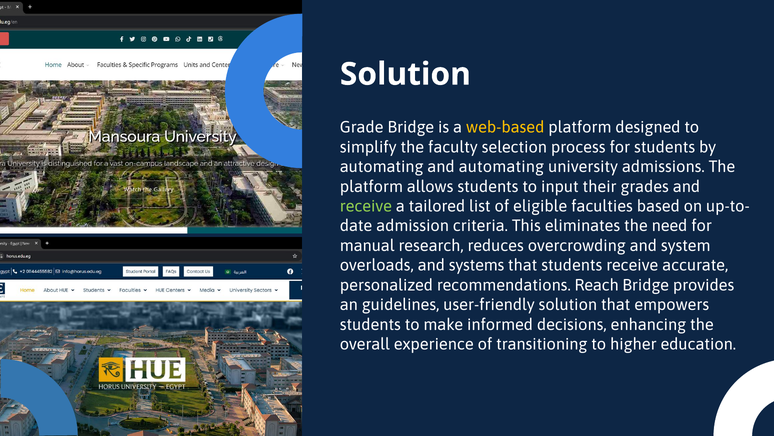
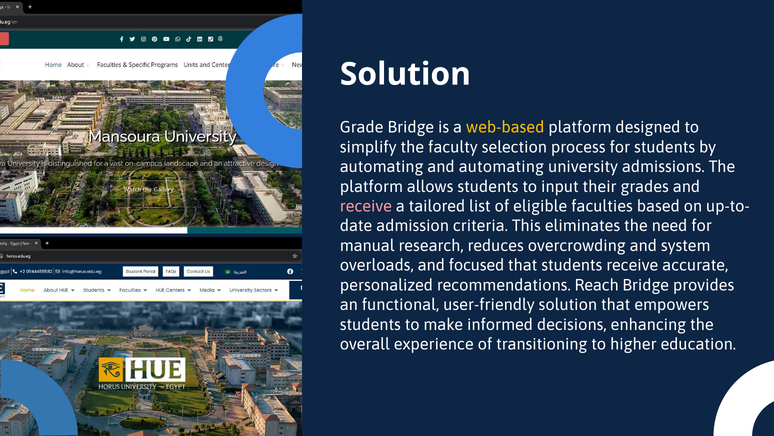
receive colour: light green -> pink (366, 206)
systems: systems -> focused (477, 265)
guidelines: guidelines -> functional (401, 304)
